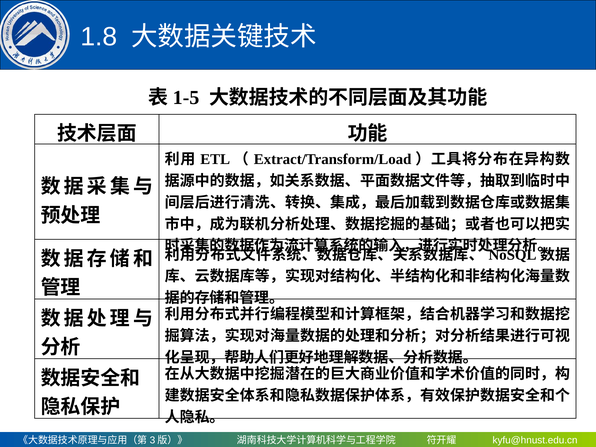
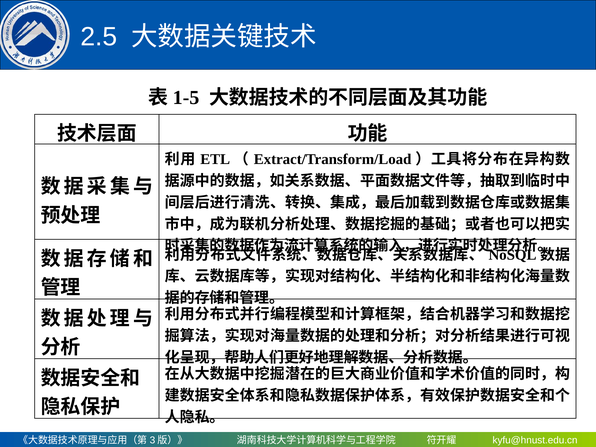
1.8: 1.8 -> 2.5 (99, 37)
